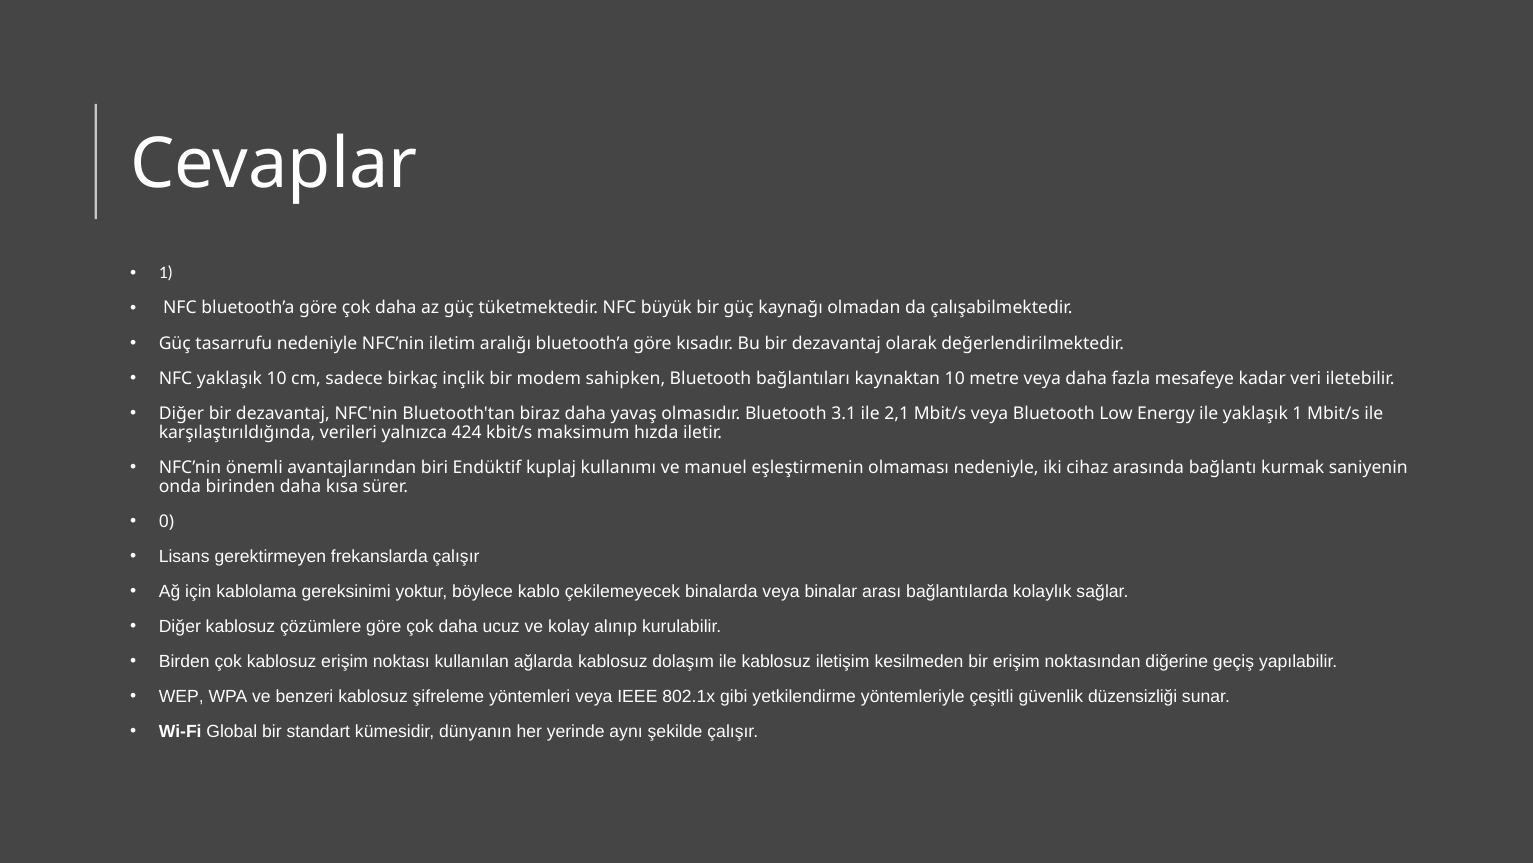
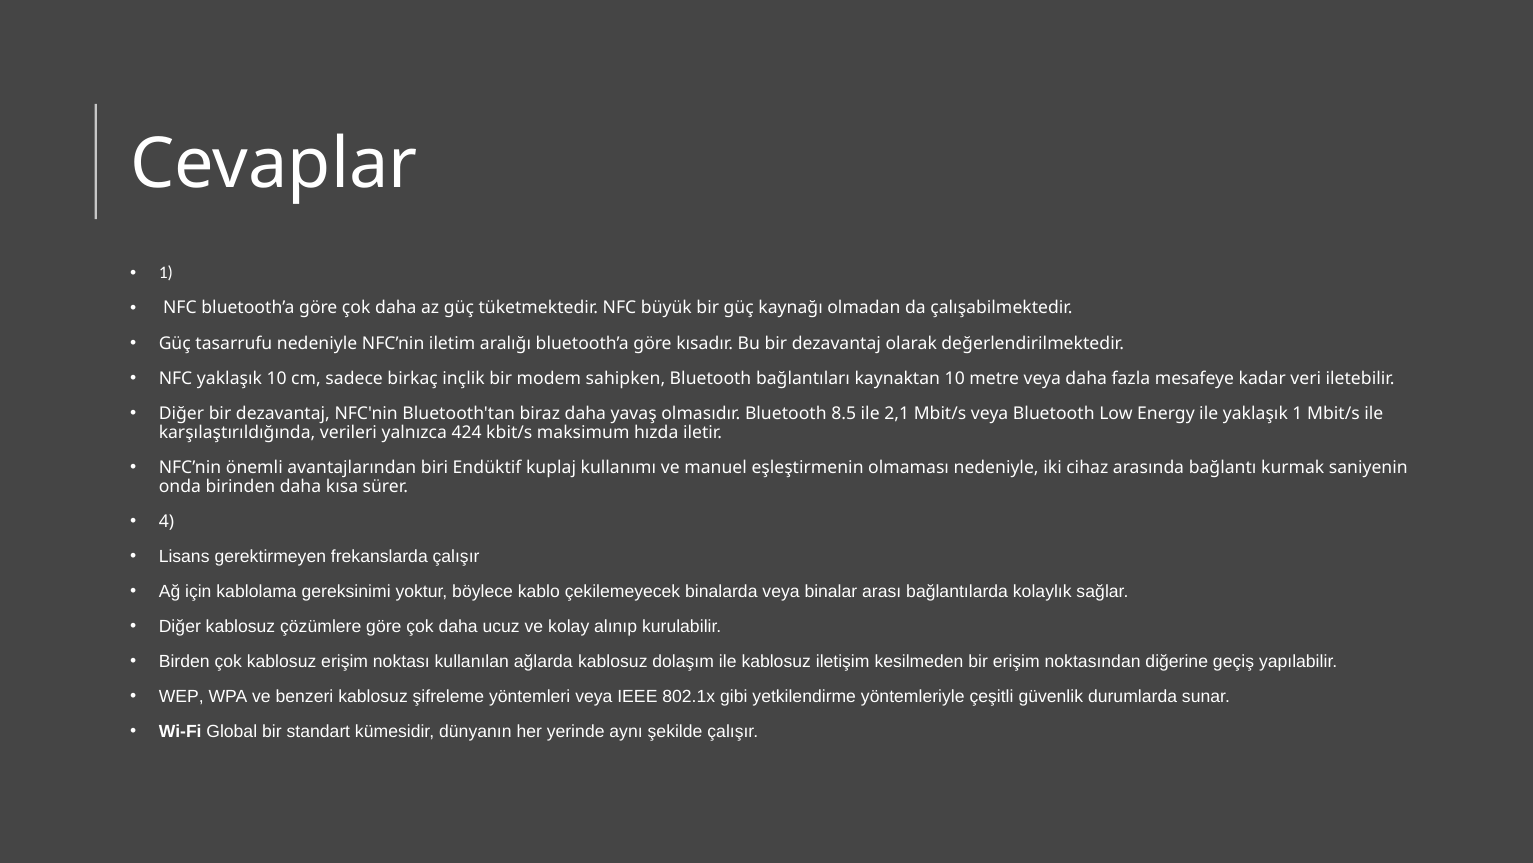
3.1: 3.1 -> 8.5 (844, 413)
0: 0 -> 4 (166, 521)
düzensizliği: düzensizliği -> durumlarda (1133, 696)
